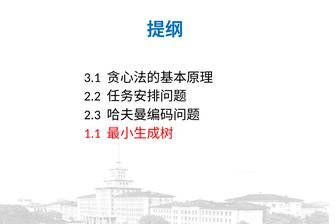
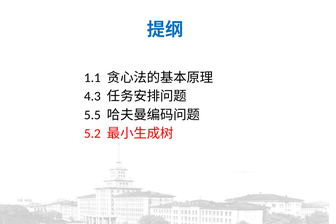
3.1: 3.1 -> 1.1 (92, 78)
2.2: 2.2 -> 4.3 (92, 96)
2.3: 2.3 -> 5.5 (92, 115)
1.1: 1.1 -> 5.2 (92, 133)
